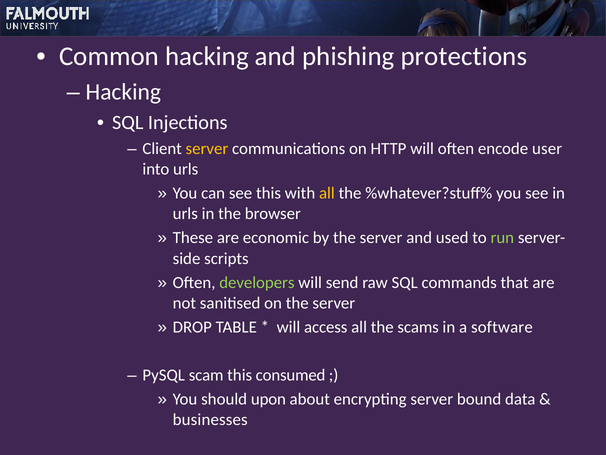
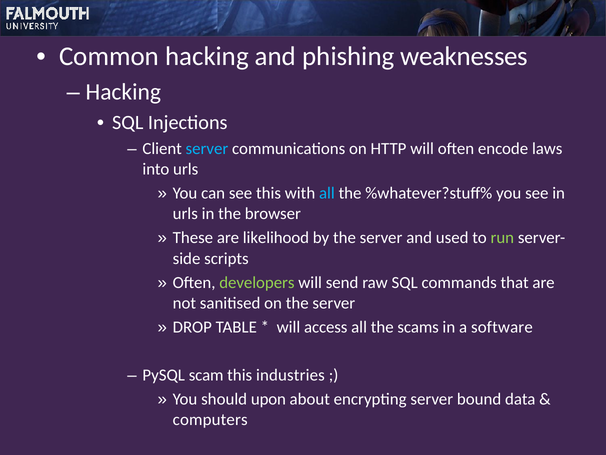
protections: protections -> weaknesses (464, 56)
server colour: yellow -> light blue (207, 148)
user: user -> laws (547, 148)
all colour: yellow -> light blue (327, 193)
economic: economic -> likelihood (276, 238)
consumed: consumed -> industries (290, 375)
businesses: businesses -> computers (210, 419)
